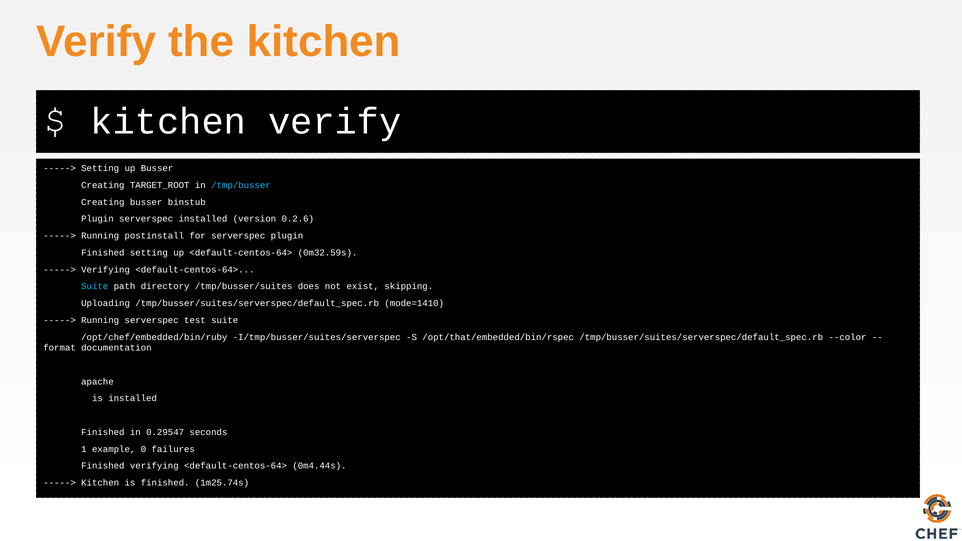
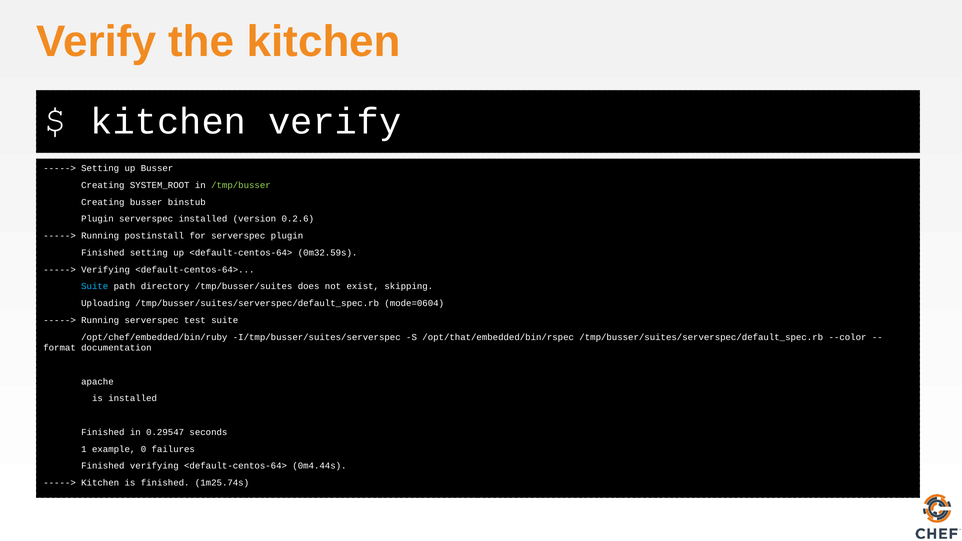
TARGET_ROOT: TARGET_ROOT -> SYSTEM_ROOT (160, 185)
/tmp/busser colour: light blue -> light green (241, 185)
mode=1410: mode=1410 -> mode=0604 (414, 303)
